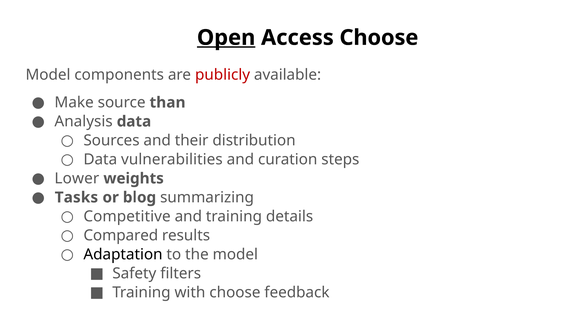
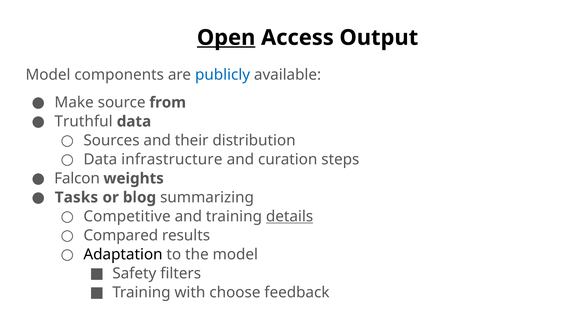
Access Choose: Choose -> Output (379, 38)
publicly colour: red -> blue (223, 75)
than: than -> from (168, 102)
Analysis: Analysis -> Truthful (84, 121)
vulnerabilities: vulnerabilities -> infrastructure (172, 159)
Lower: Lower -> Falcon (77, 178)
details underline: none -> present (290, 216)
